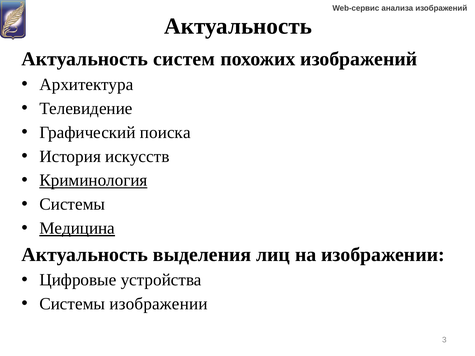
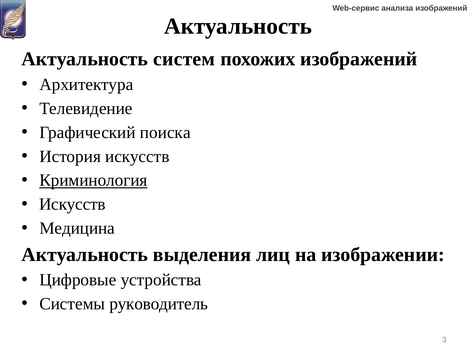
Системы: Системы -> Искусств (72, 204)
Медицина underline: present -> none (77, 228)
Системы изображении: изображении -> руководитель (159, 304)
